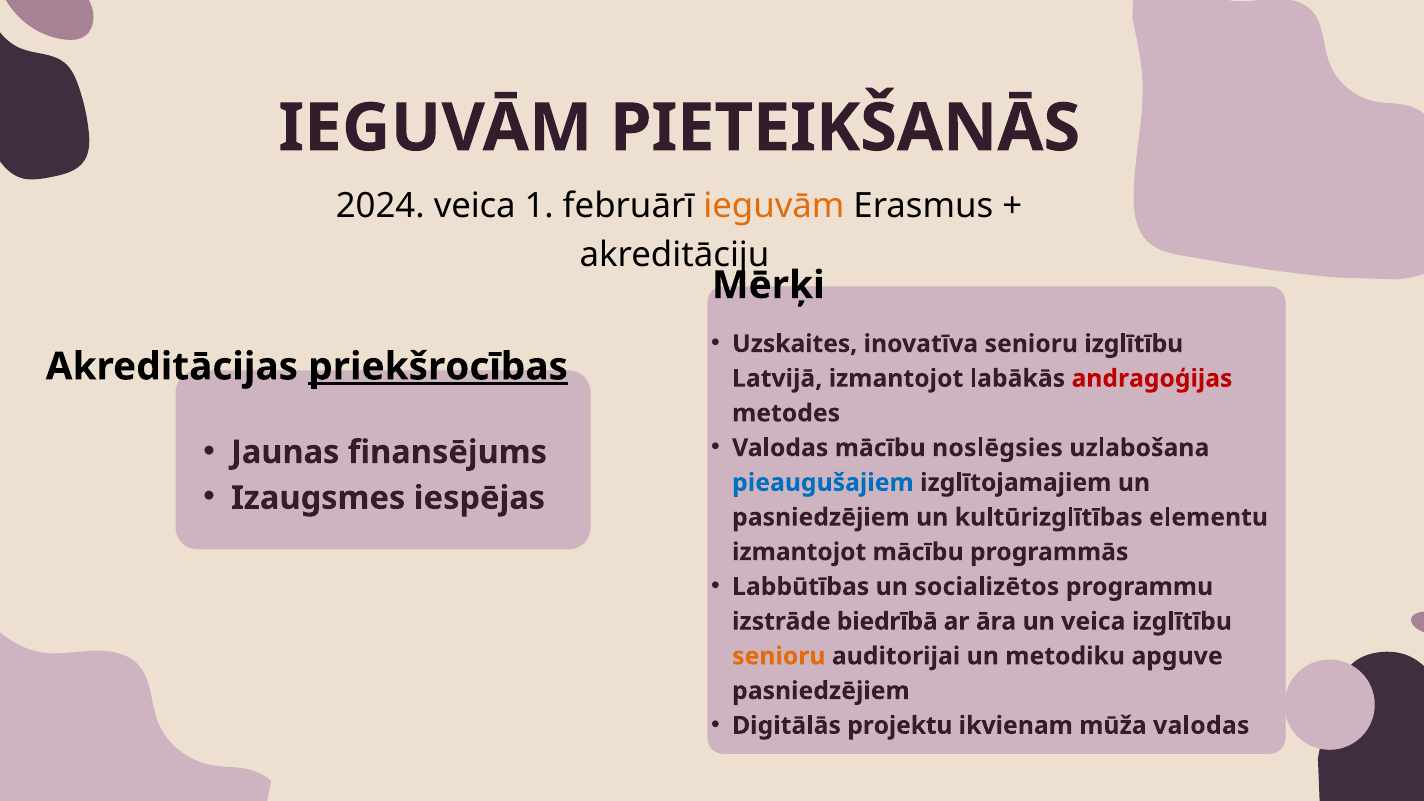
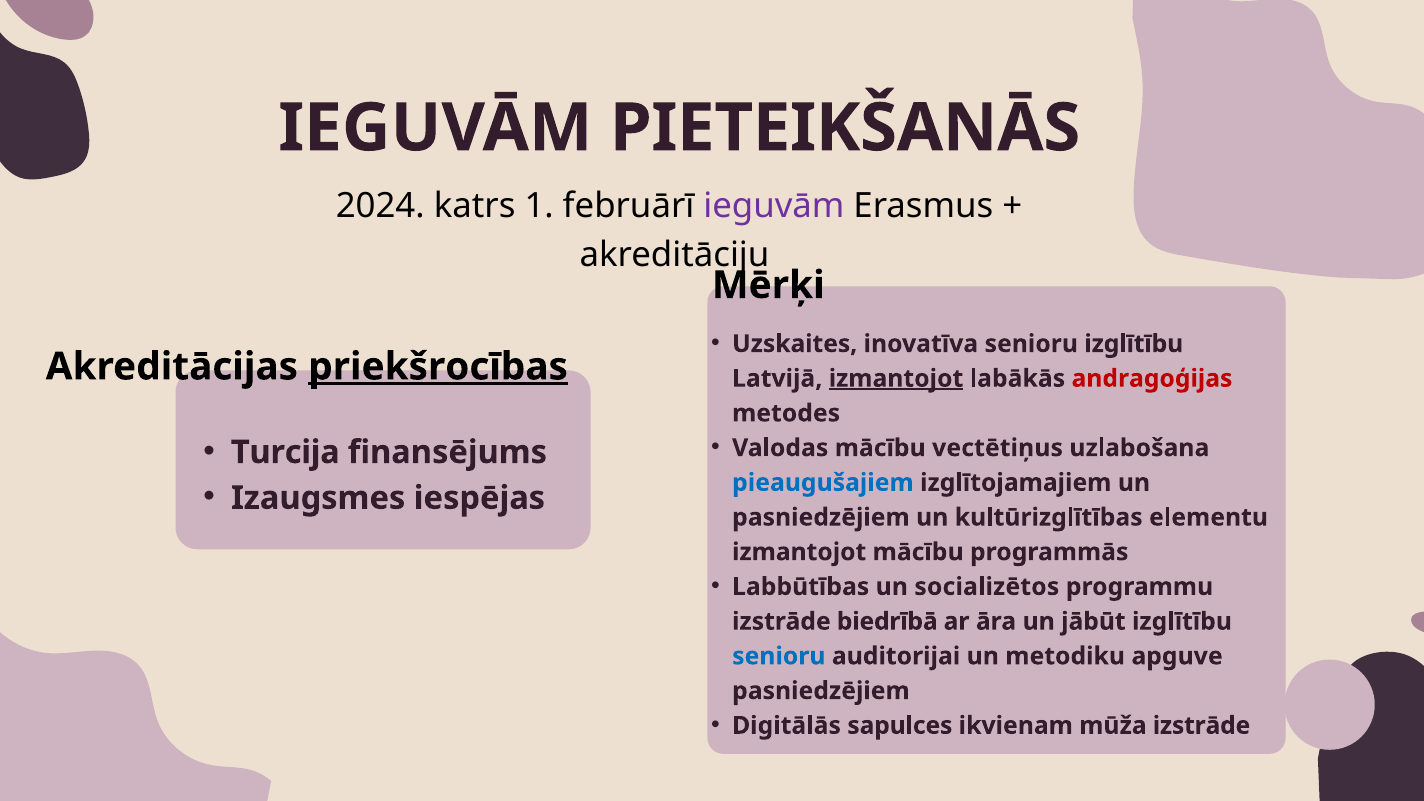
2024 veica: veica -> katrs (475, 206)
ieguvām colour: orange -> purple (774, 206)
izmantojot underline: none -> present (896, 379)
noslēgsies: noslēgsies -> vectētiņus (997, 448)
Jaunas: Jaunas -> Turcija (285, 452)
un veica: veica -> jābūt (1093, 621)
senioru colour: orange -> blue (779, 656)
projektu: projektu -> sapulces (900, 726)
mūža valodas: valodas -> izstrāde (1201, 726)
